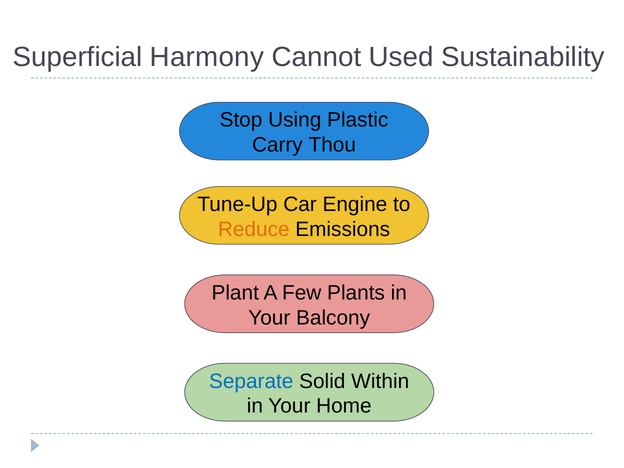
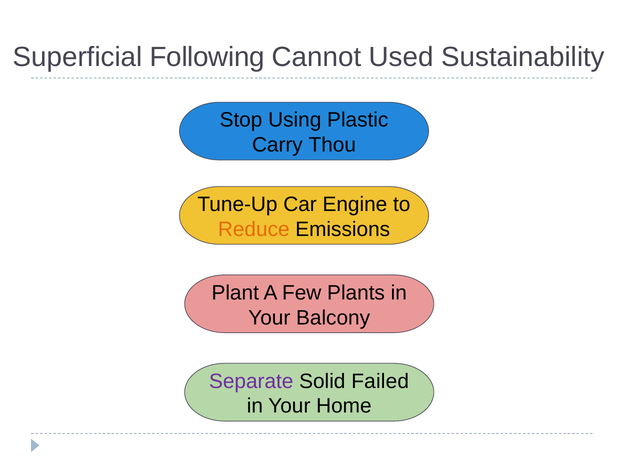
Harmony: Harmony -> Following (207, 57)
Separate colour: blue -> purple (251, 381)
Within: Within -> Failed (380, 381)
